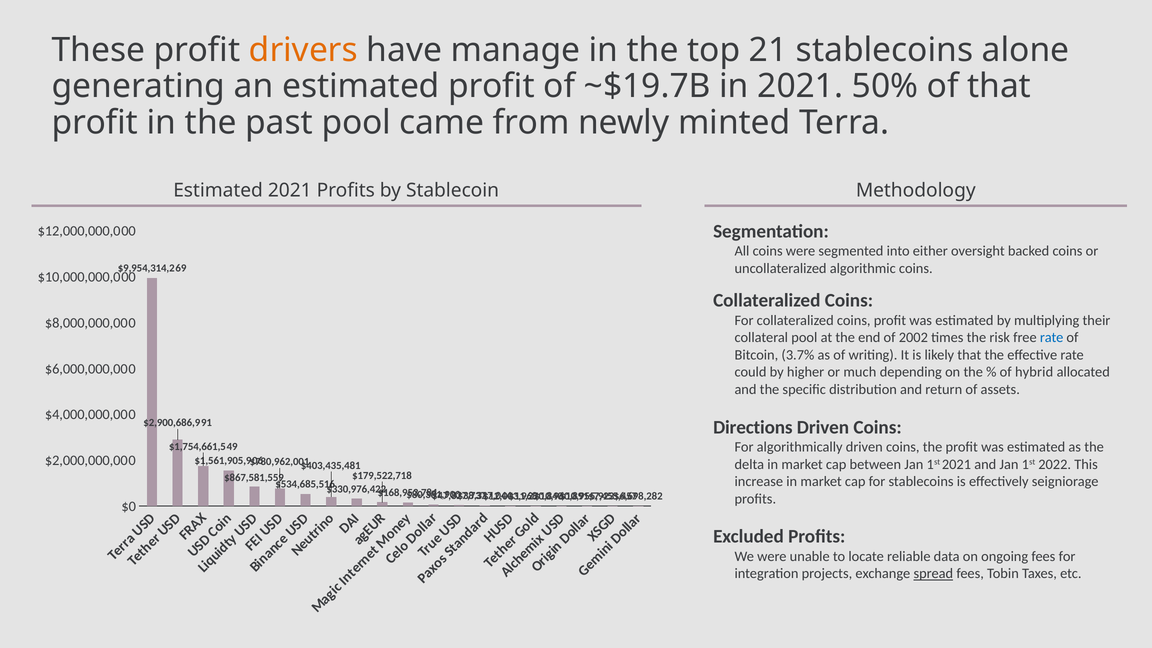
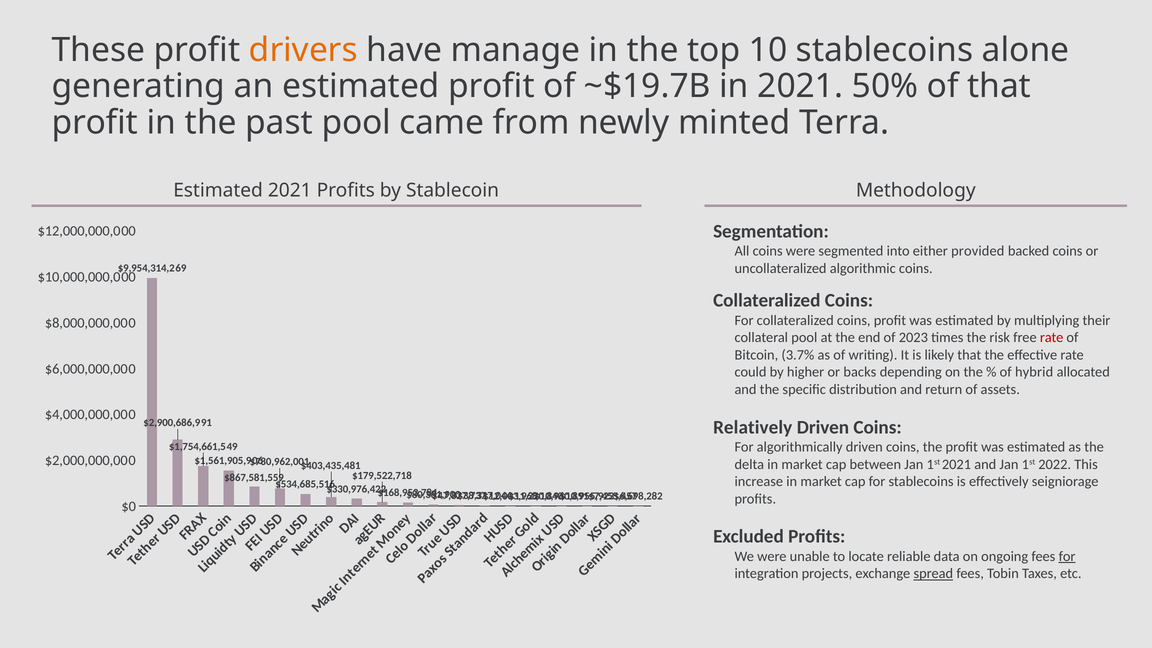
21: 21 -> 10 (768, 50)
oversight: oversight -> provided (978, 251)
2002: 2002 -> 2023 (913, 338)
rate colour: blue -> red (1052, 338)
much: much -> backs (860, 372)
Directions: Directions -> Relatively (753, 427)
for underline: none -> present (1067, 556)
